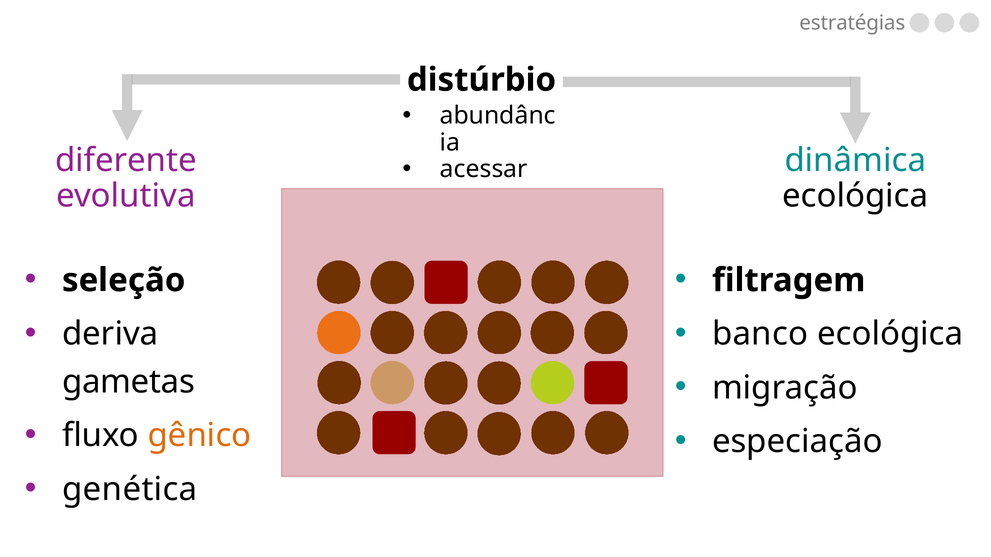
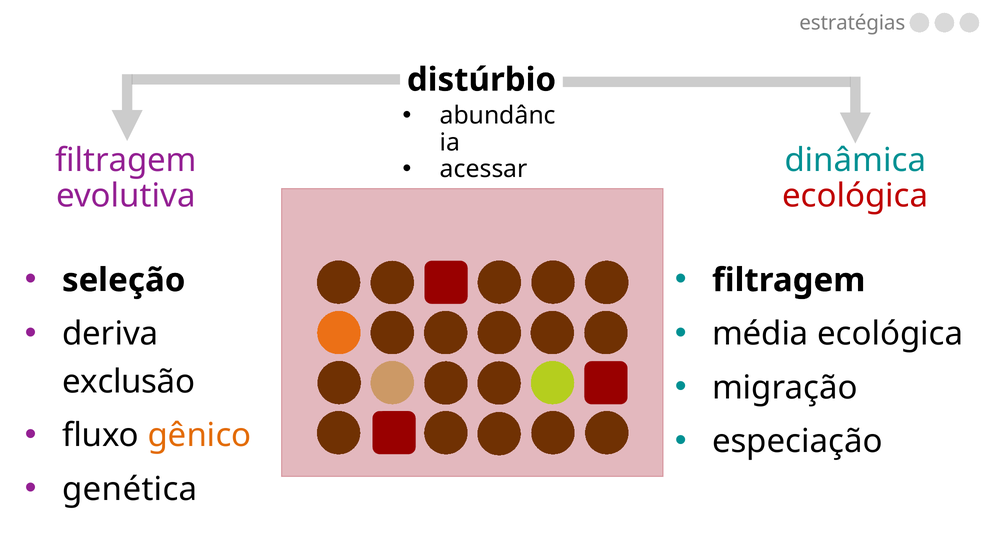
diferente: diferente -> filtragem (126, 160)
ecológica colour: black -> red (855, 196)
banco: banco -> média (760, 334)
gametas: gametas -> exclusão (129, 382)
